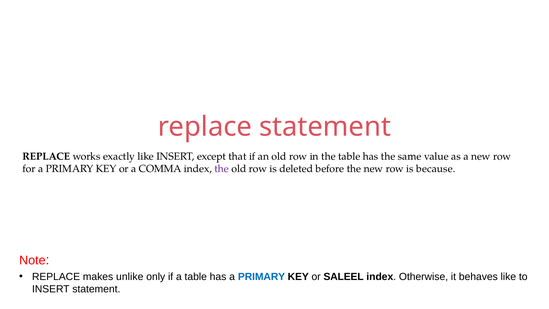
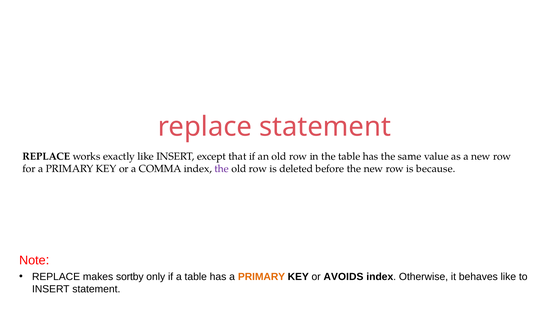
unlike: unlike -> sortby (130, 277)
PRIMARY colour: blue -> orange (262, 277)
SALEEL: SALEEL -> AVOIDS (343, 277)
